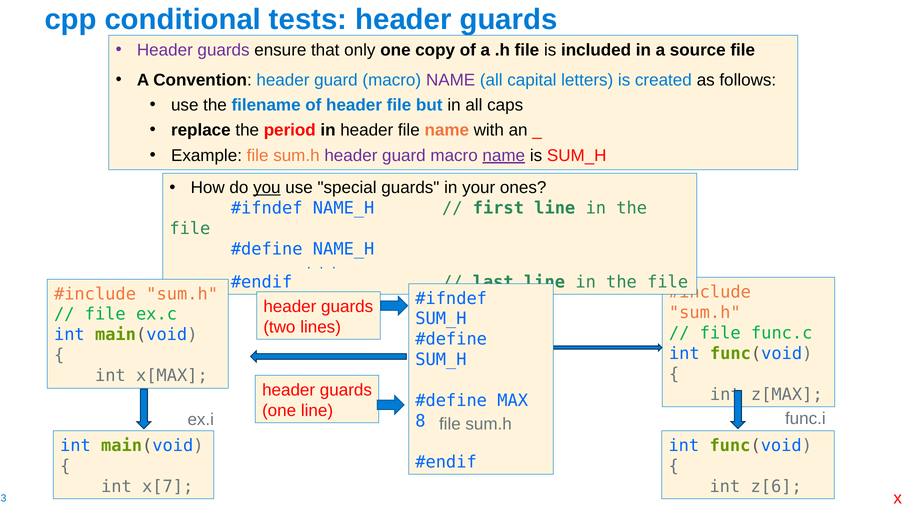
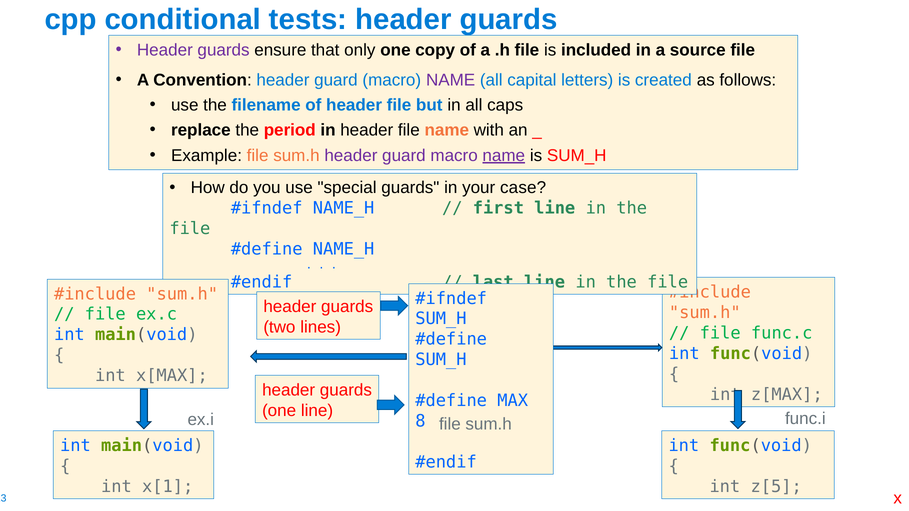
you underline: present -> none (267, 188)
ones: ones -> case (523, 188)
x[7: x[7 -> x[1 (168, 487)
z[6: z[6 -> z[5 (776, 487)
